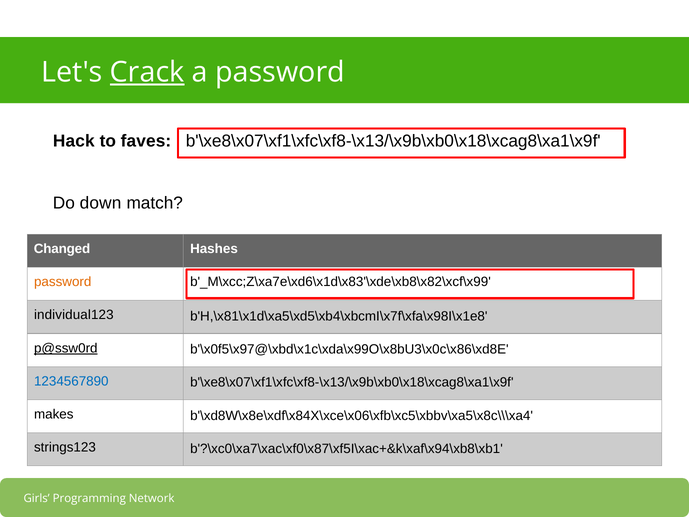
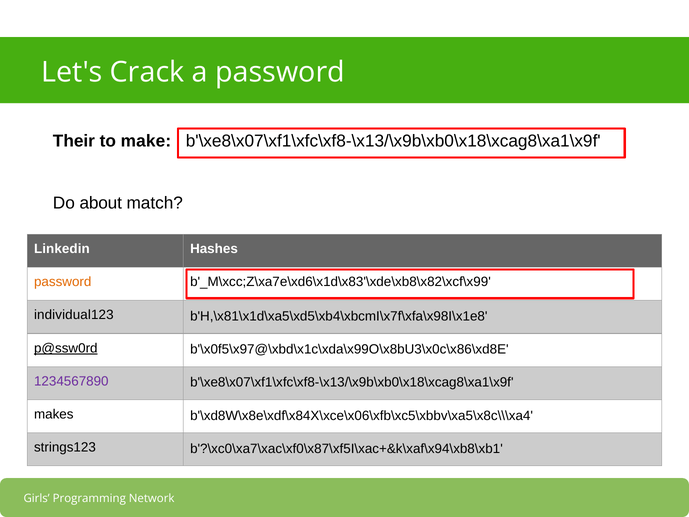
Crack underline: present -> none (147, 72)
Hack: Hack -> Their (74, 141)
faves: faves -> make (146, 141)
down: down -> about (101, 203)
Changed: Changed -> Linkedin (62, 249)
1234567890 colour: blue -> purple (71, 381)
